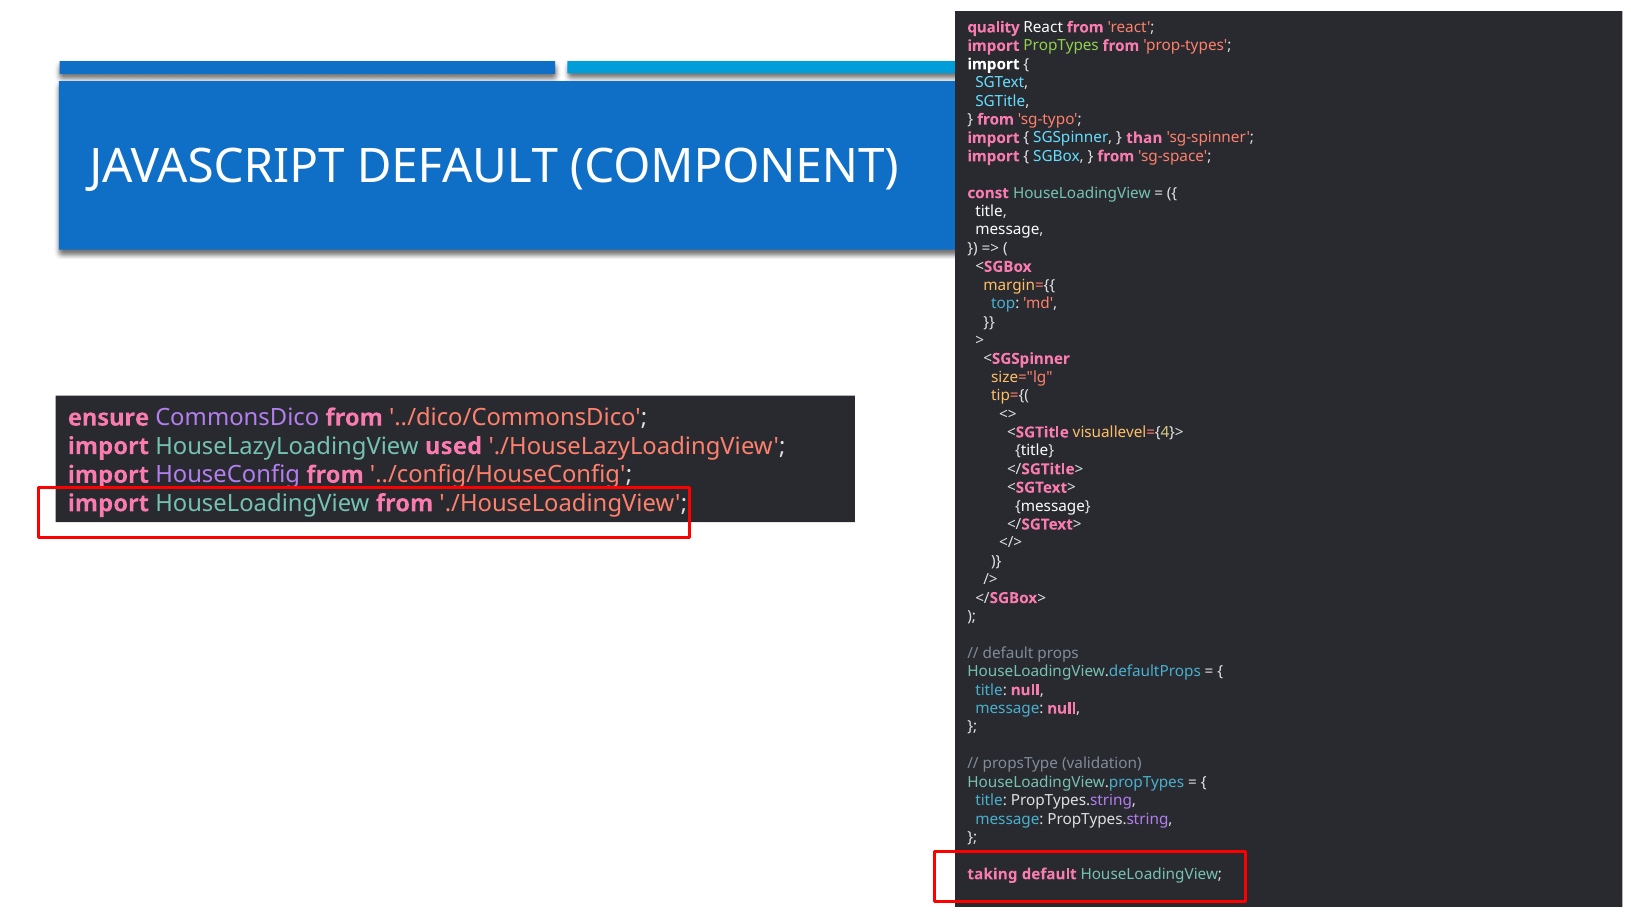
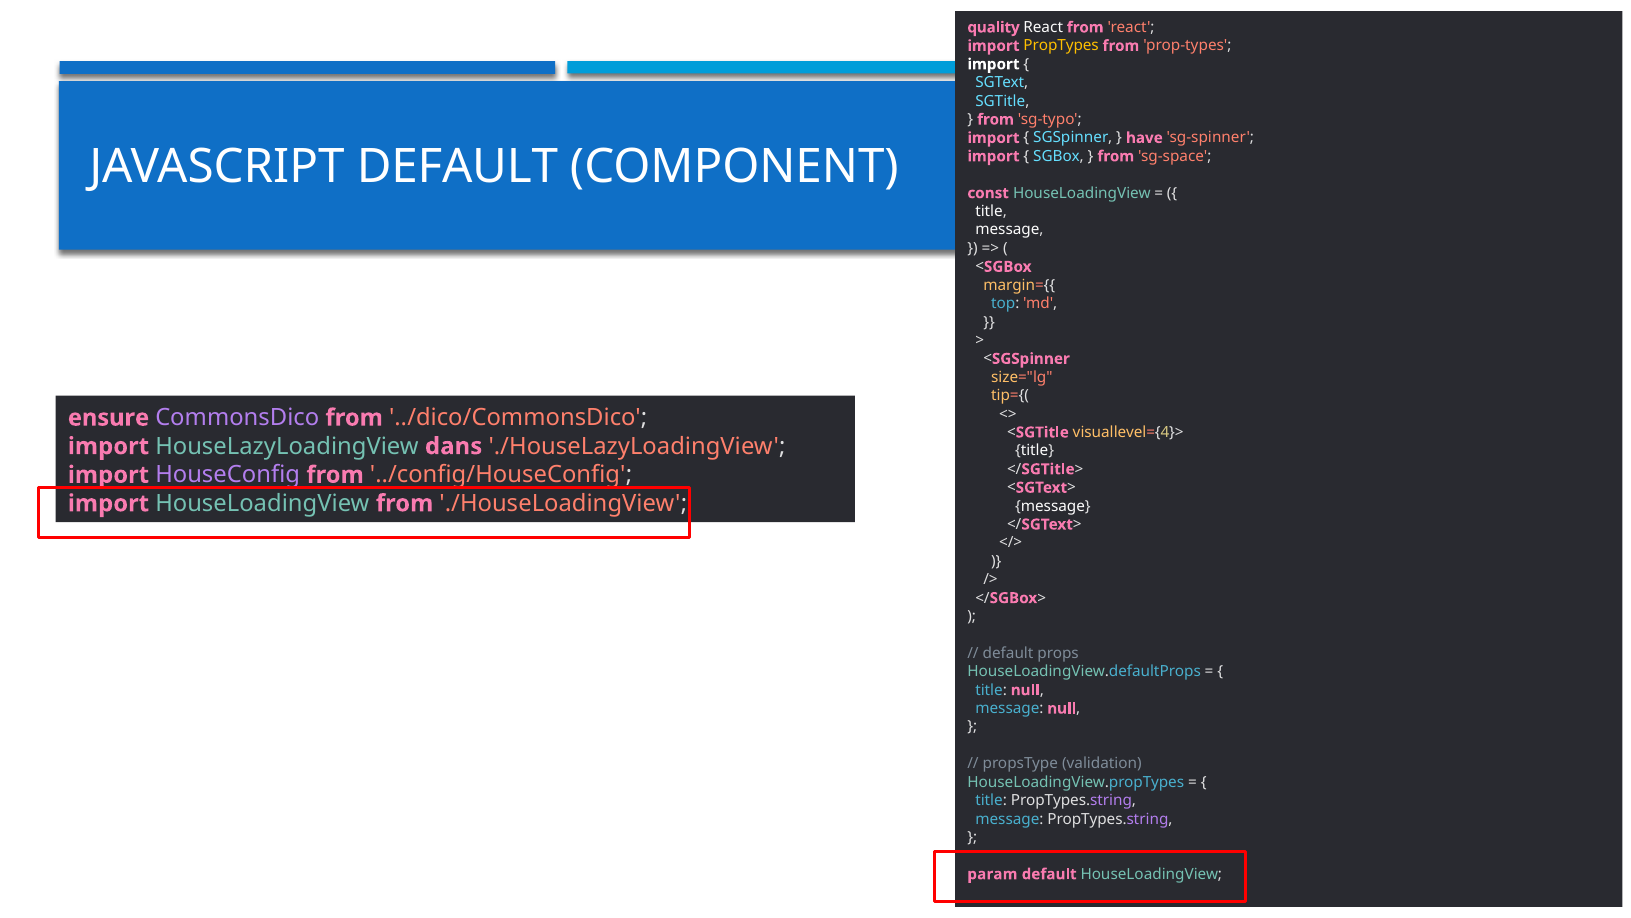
PropTypes colour: light green -> yellow (1061, 46)
than: than -> have (1144, 138)
used: used -> dans (454, 446)
taking: taking -> param (992, 874)
